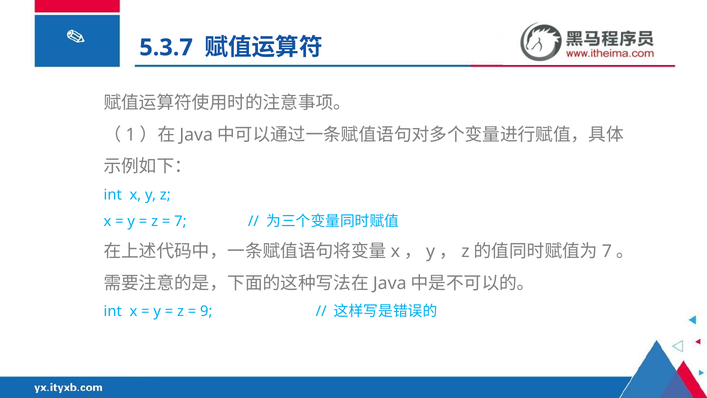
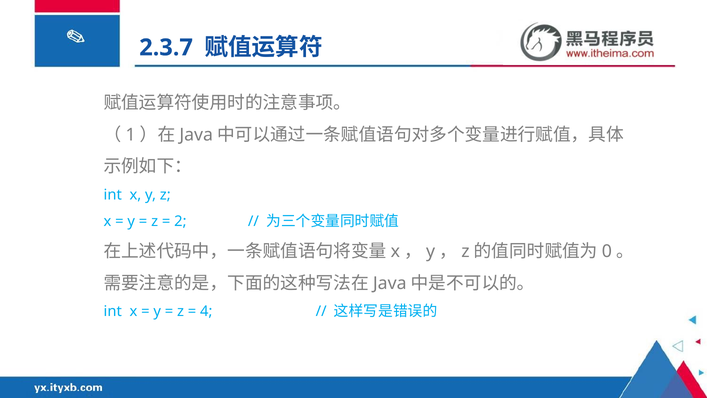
5.3.7: 5.3.7 -> 2.3.7 (166, 48)
7: 7 -> 2 (180, 221)
7: 7 -> 0 (607, 251)
9: 9 -> 4 (206, 311)
